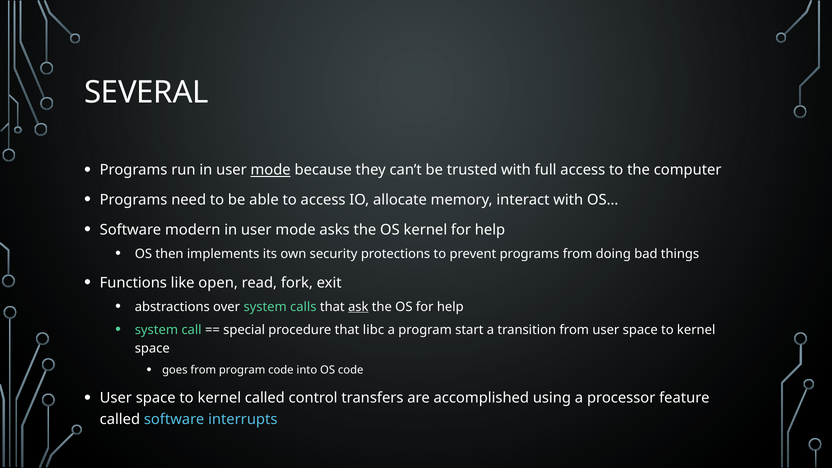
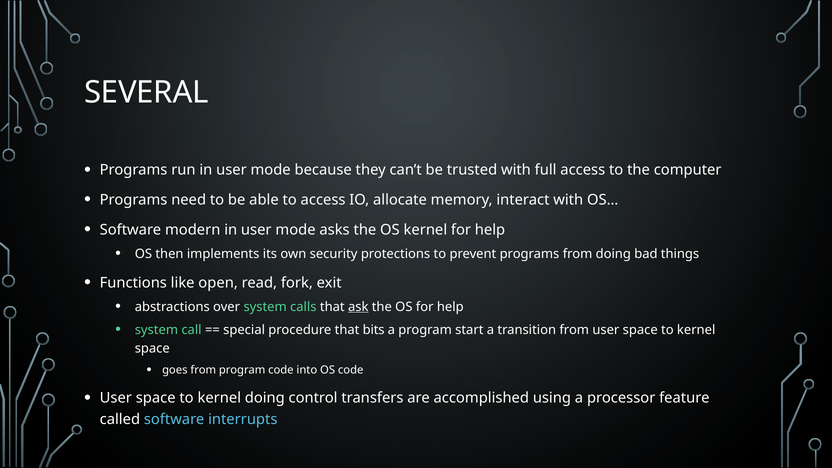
mode underline: present -> none (271, 170)
libc: libc -> bits (374, 330)
kernel called: called -> doing (265, 398)
